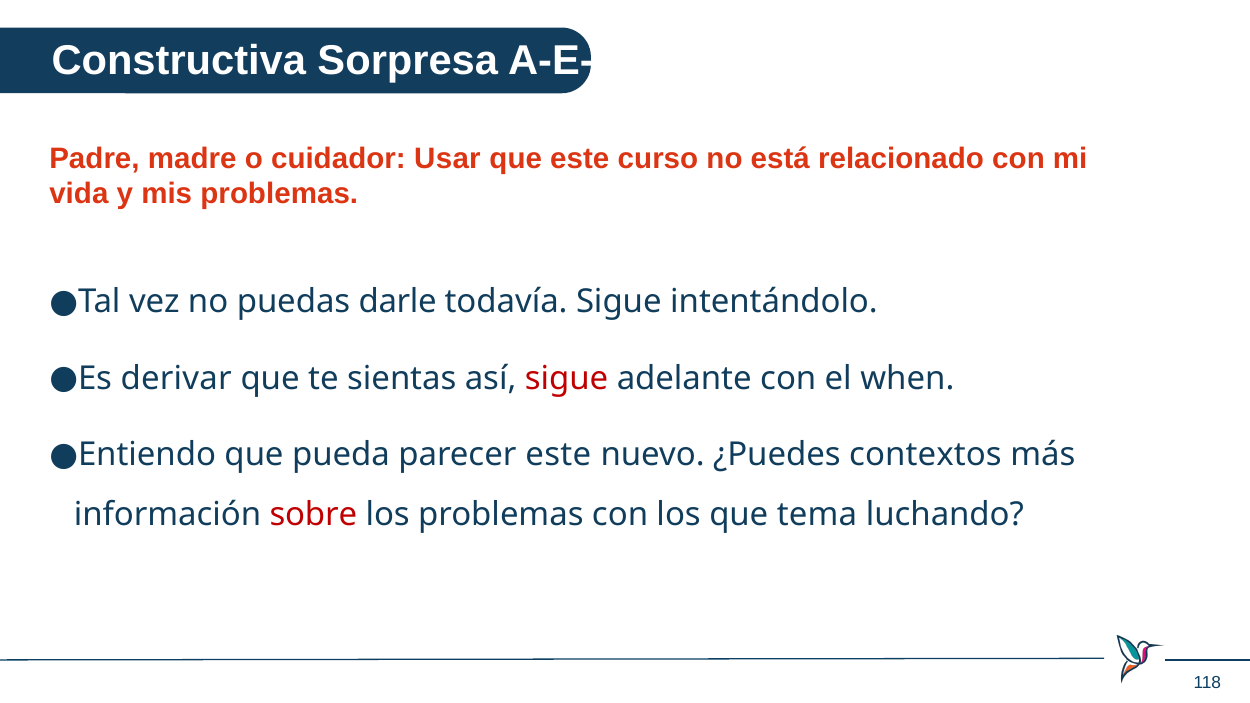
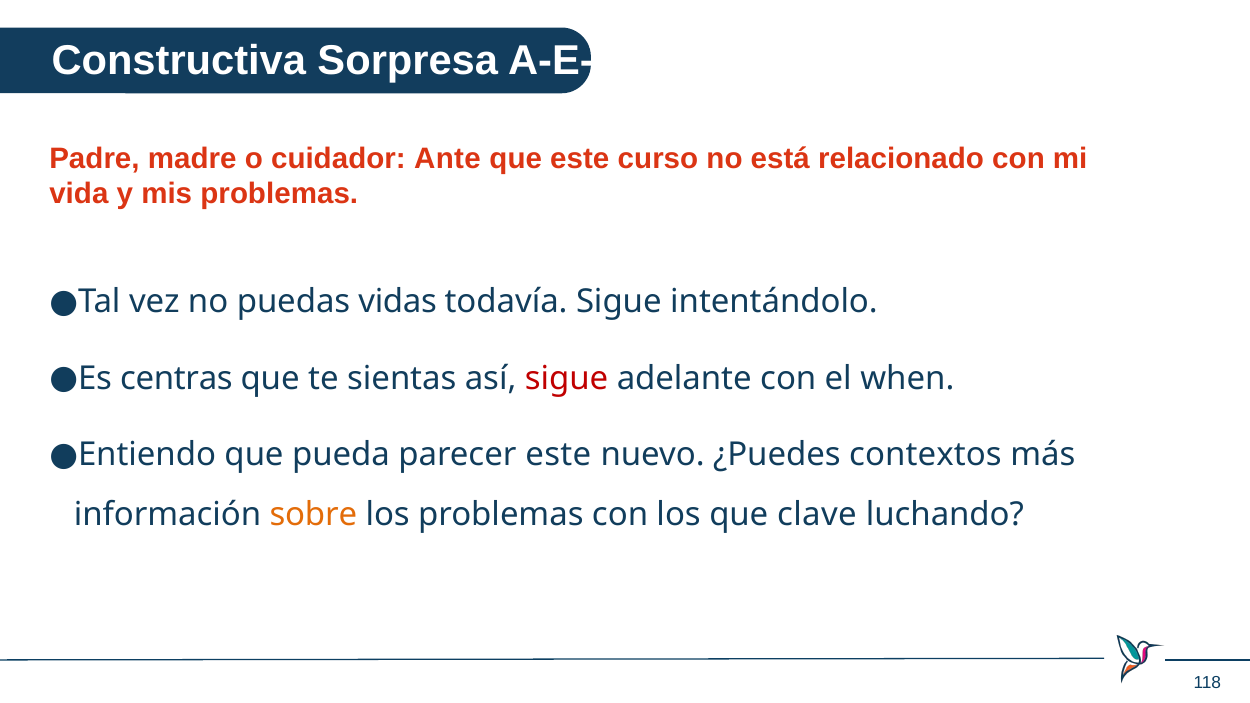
Usar: Usar -> Ante (447, 159)
darle: darle -> vidas (398, 302)
derivar: derivar -> centras (176, 378)
sobre colour: red -> orange (313, 515)
tema: tema -> clave (817, 515)
